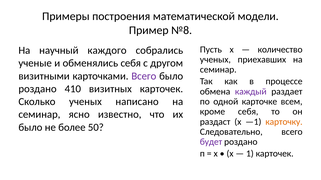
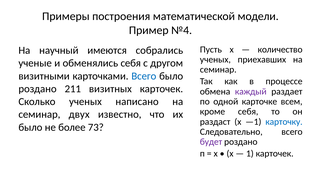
№8: №8 -> №4 (182, 30)
каждого: каждого -> имеются (107, 51)
Всего colour: purple -> blue (144, 76)
410: 410 -> 211 (73, 89)
ясно: ясно -> двух (79, 115)
карточку colour: orange -> blue (284, 122)
50: 50 -> 73 (96, 128)
